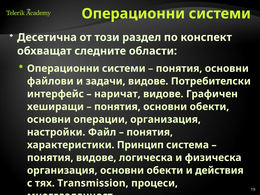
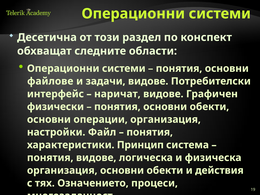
файлови: файлови -> файлове (50, 81)
хеширащи: хеширащи -> физически (55, 107)
Transmission: Transmission -> Означението (93, 183)
